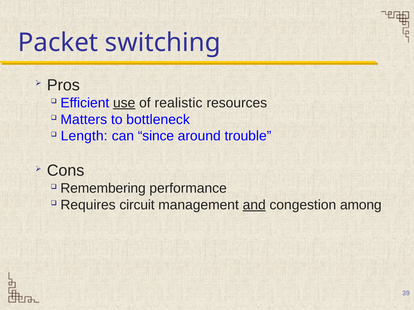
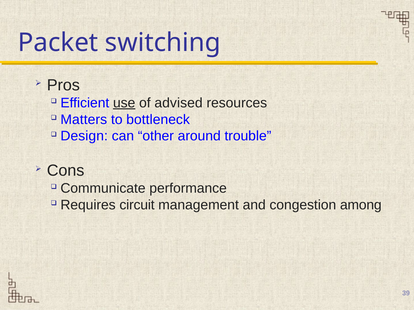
realistic: realistic -> advised (179, 103)
Length: Length -> Design (84, 136)
since: since -> other (156, 136)
Remembering: Remembering -> Communicate (103, 189)
and underline: present -> none (254, 205)
